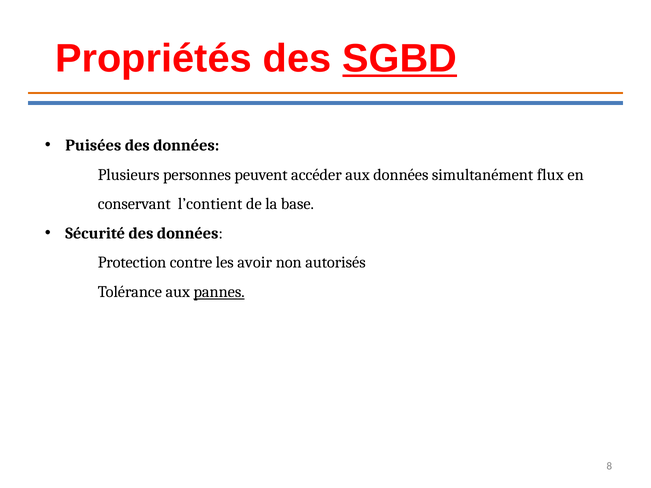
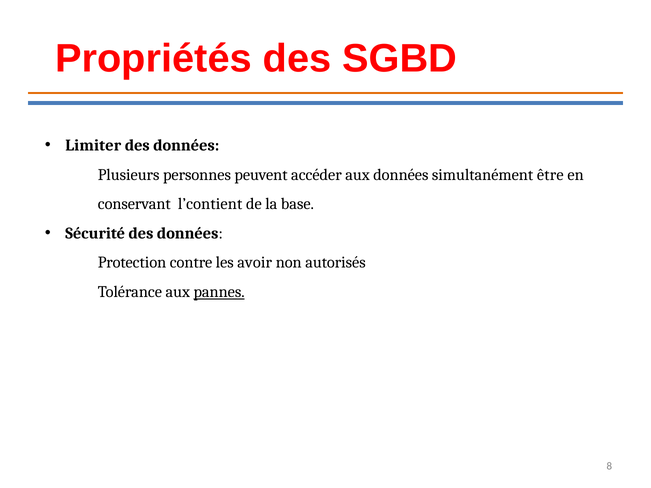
SGBD underline: present -> none (400, 59)
Puisées: Puisées -> Limiter (93, 145)
flux: flux -> être (550, 175)
